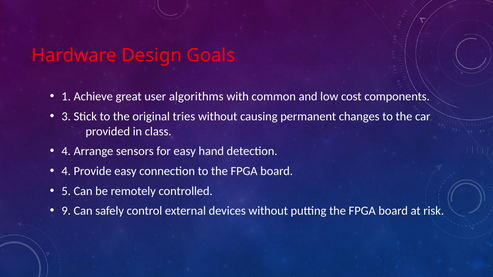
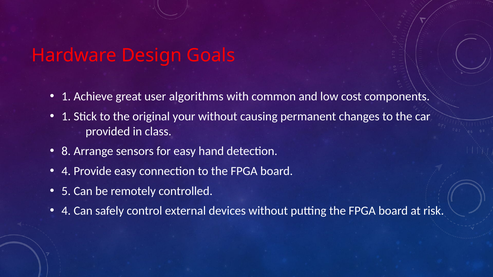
3: 3 -> 1 (66, 117)
tries: tries -> your (184, 117)
4: 4 -> 8 (66, 151)
9: 9 -> 4 (66, 211)
